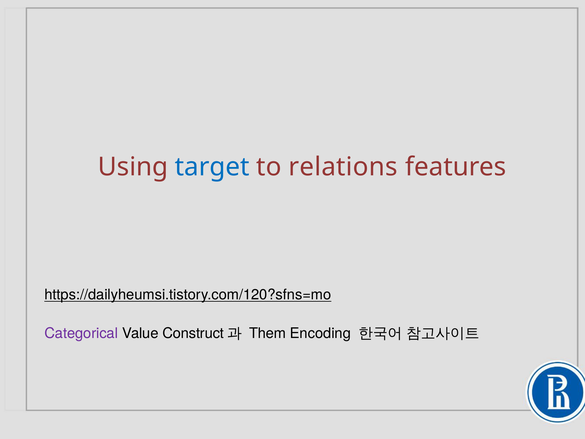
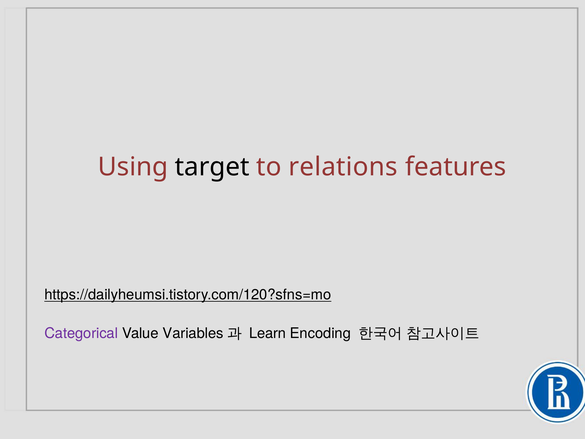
target colour: blue -> black (212, 167)
Construct: Construct -> Variables (193, 333)
Them: Them -> Learn (268, 333)
